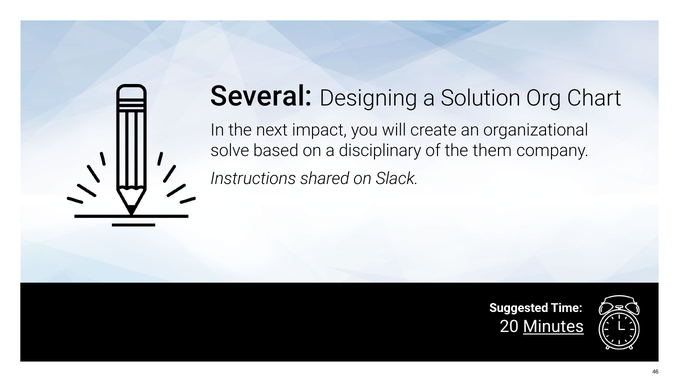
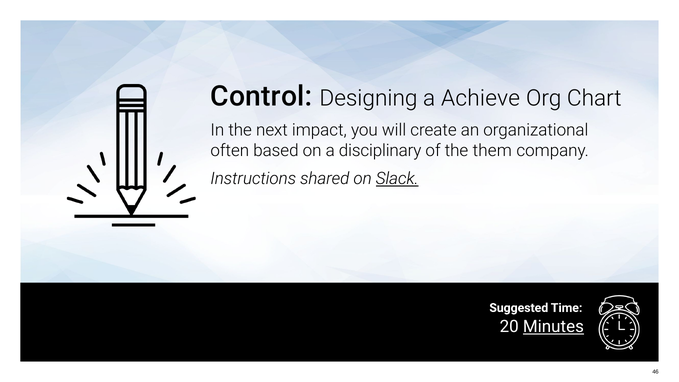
Several: Several -> Control (261, 96)
Solution: Solution -> Achieve (481, 98)
solve: solve -> often (230, 151)
Slack underline: none -> present (397, 179)
